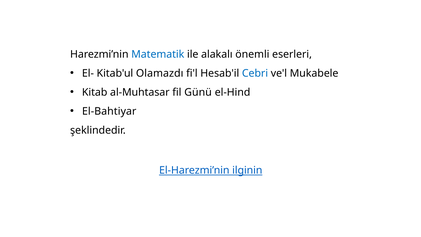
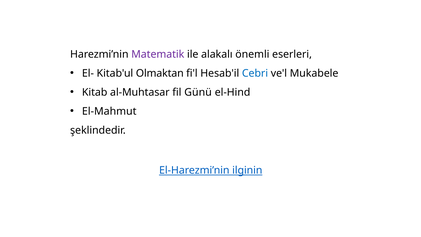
Matematik colour: blue -> purple (158, 54)
Olamazdı: Olamazdı -> Olmaktan (160, 73)
El-Bahtiyar: El-Bahtiyar -> El-Mahmut (109, 111)
